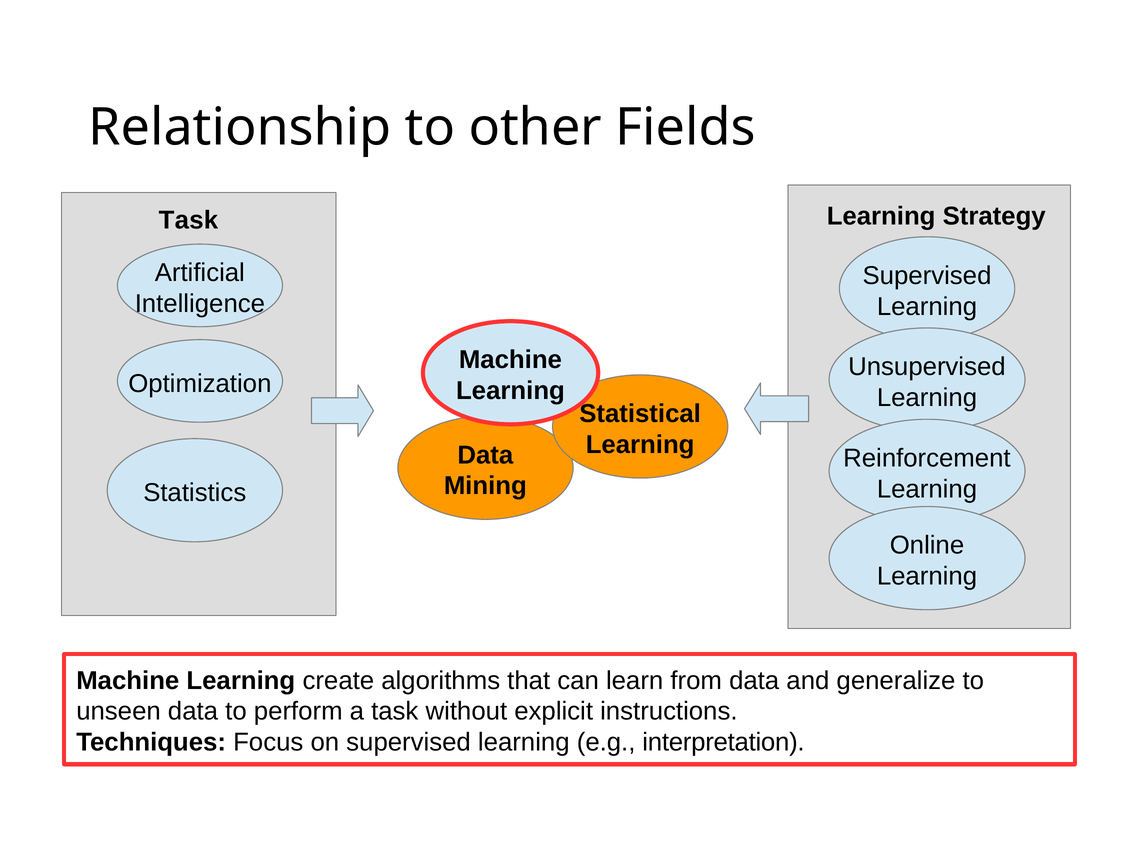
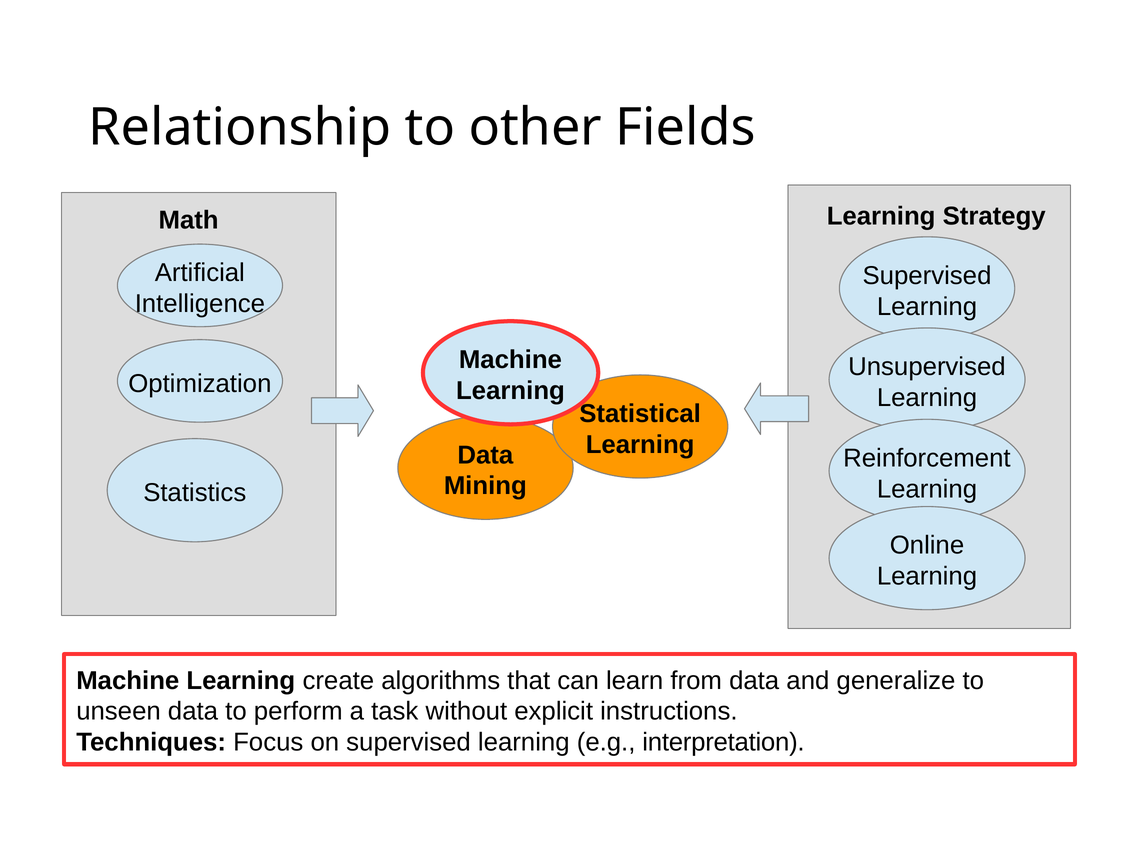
Task: Task -> Math (189, 220)
